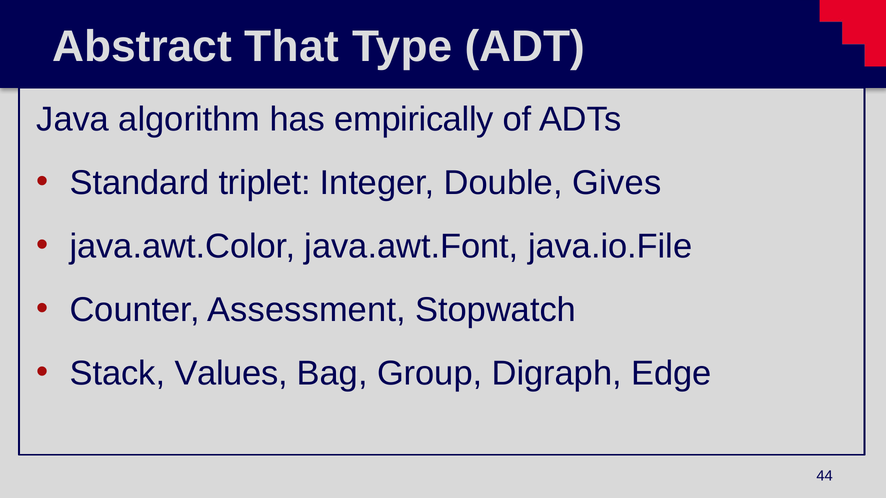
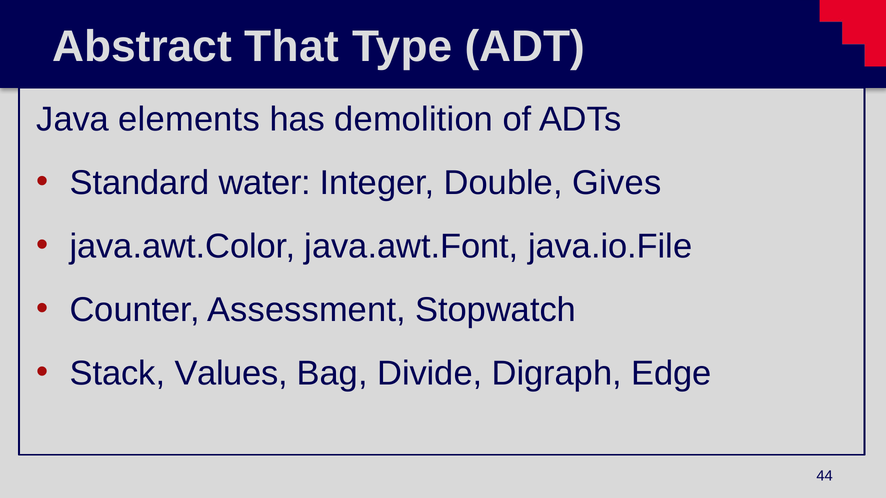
algorithm: algorithm -> elements (189, 119)
empirically: empirically -> demolition (414, 119)
triplet: triplet -> water (265, 183)
Group: Group -> Divide (430, 373)
